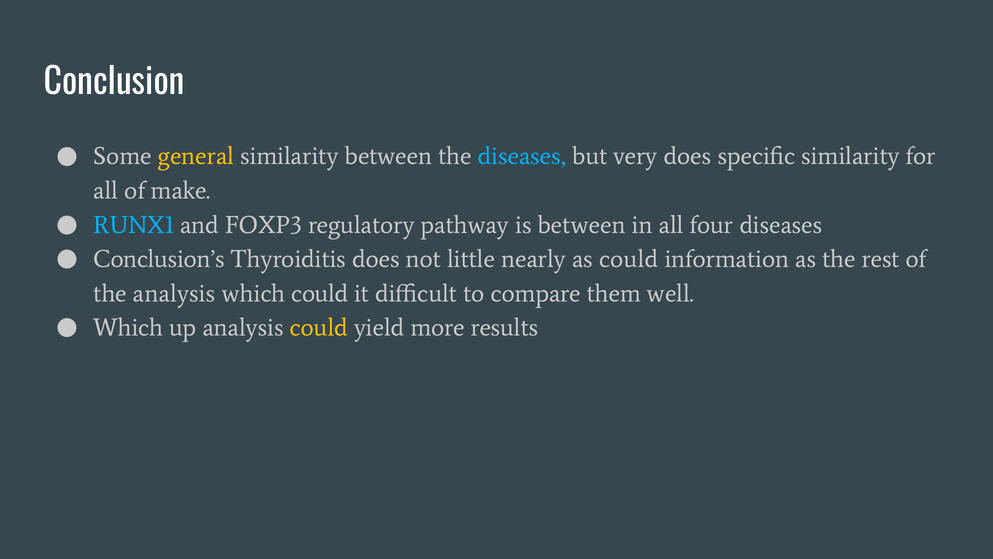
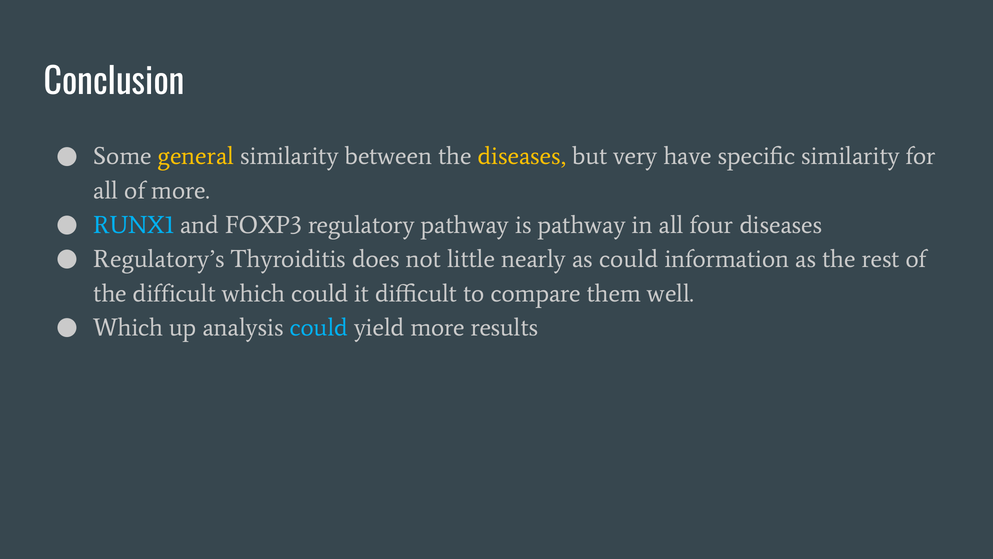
diseases colour: light blue -> yellow (522, 156)
very does: does -> have (688, 156)
of make: make -> more (181, 190)
is between: between -> pathway (582, 225)
Conclusion’s: Conclusion’s -> Regulatory’s (159, 259)
the analysis: analysis -> difficult (174, 293)
could colour: yellow -> light blue (319, 327)
